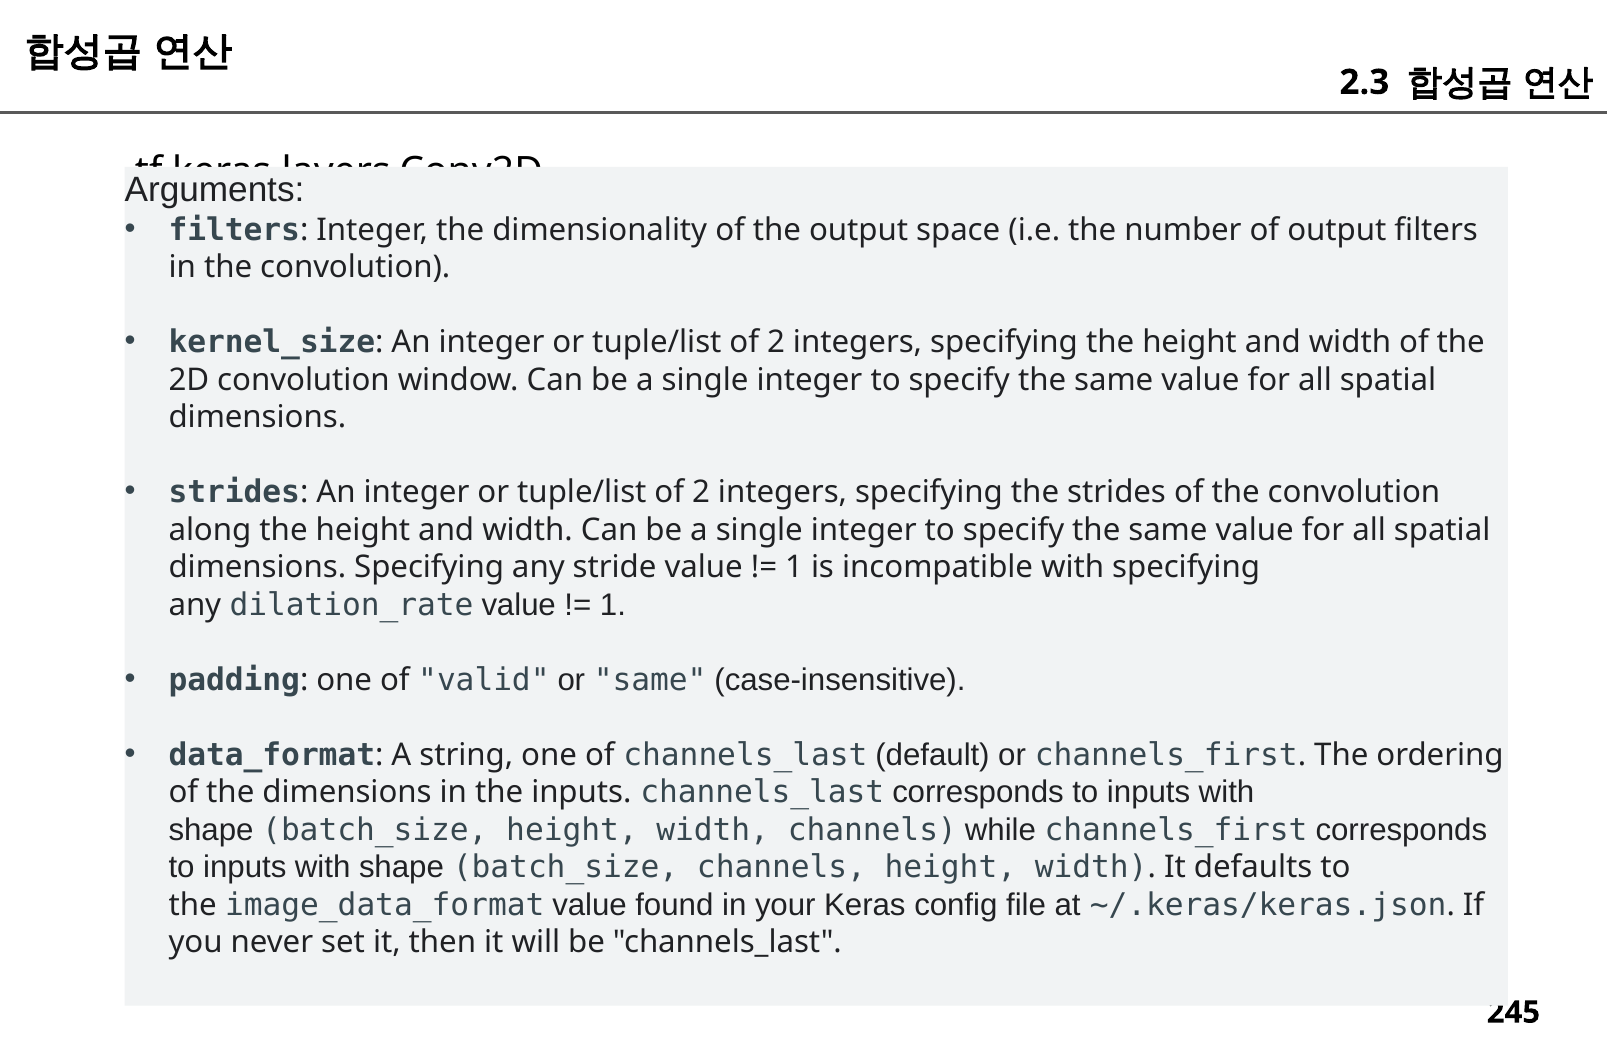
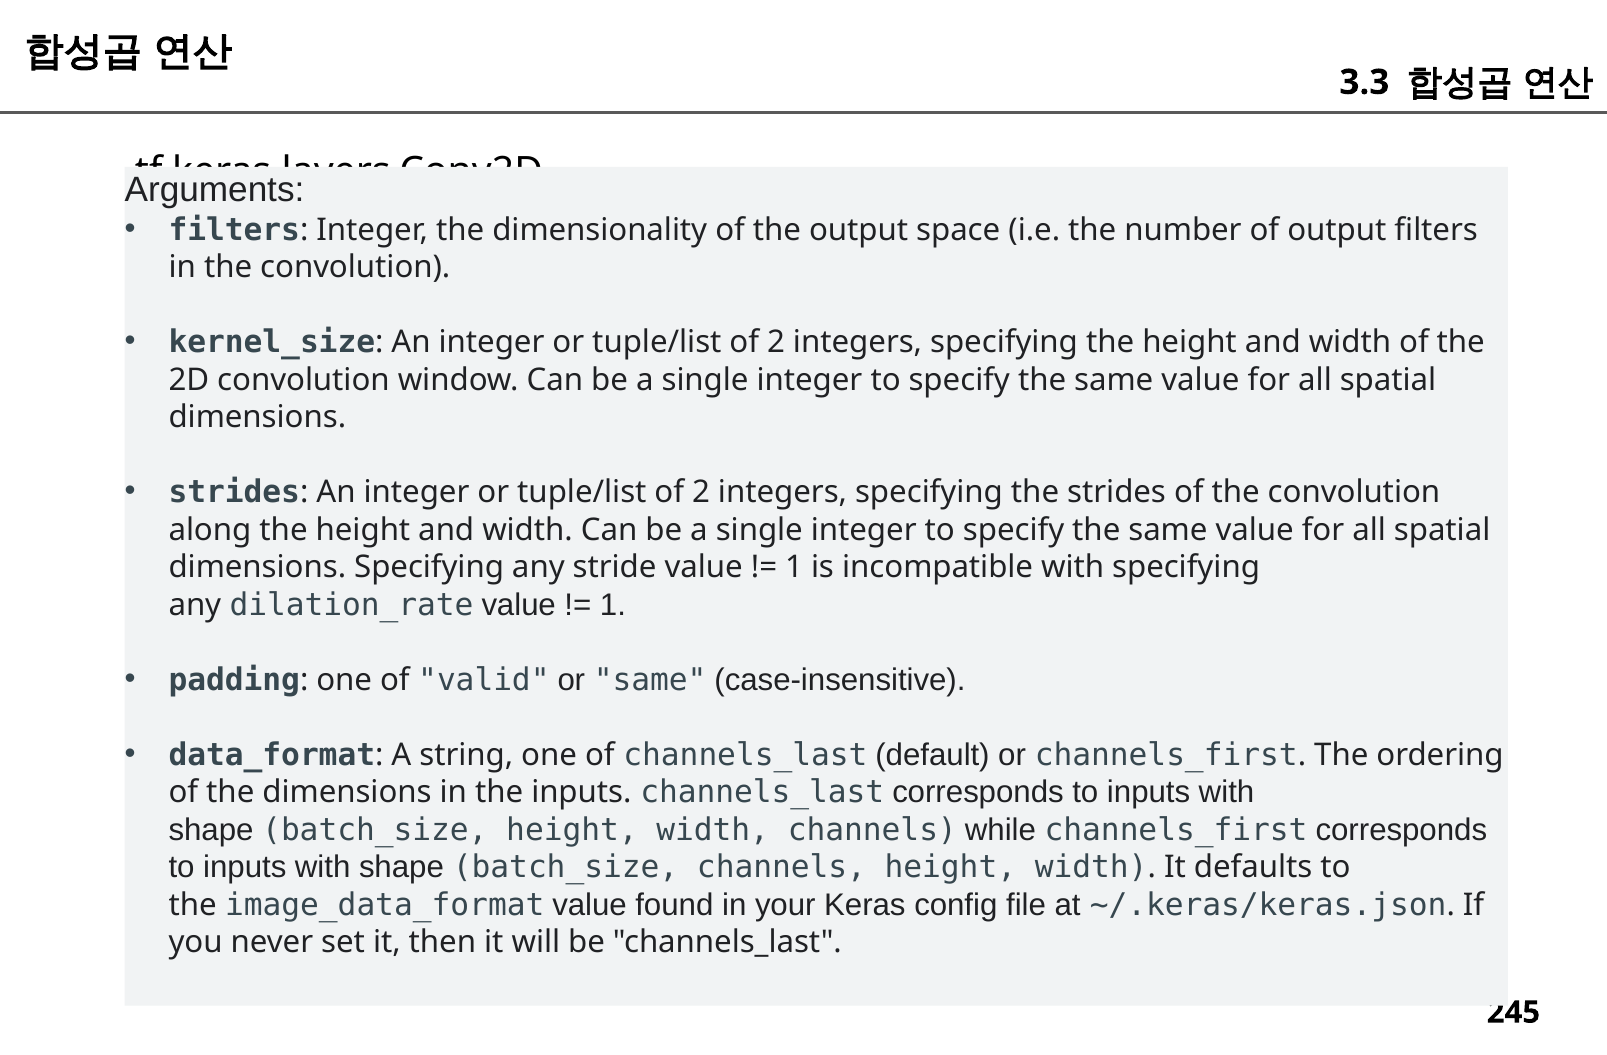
2.3: 2.3 -> 3.3 (1364, 82)
